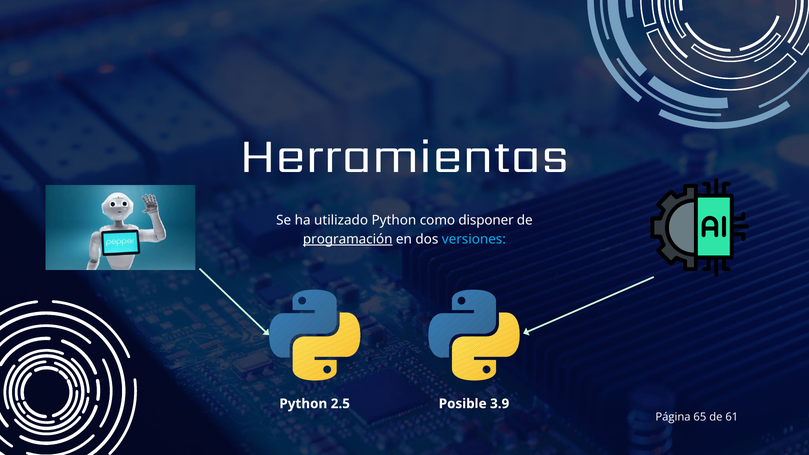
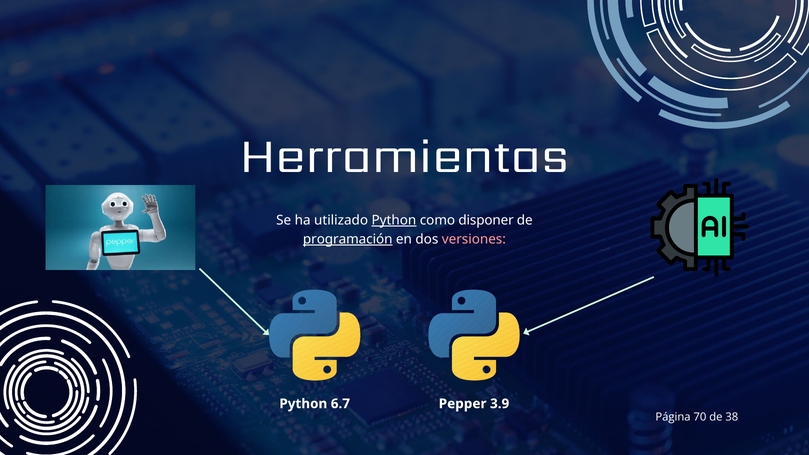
Python underline: none -> present (394, 220)
versiones colour: light blue -> pink (474, 239)
2.5: 2.5 -> 6.7 (340, 404)
Posible: Posible -> Pepper (463, 404)
65: 65 -> 70 (700, 417)
61: 61 -> 38 (732, 417)
